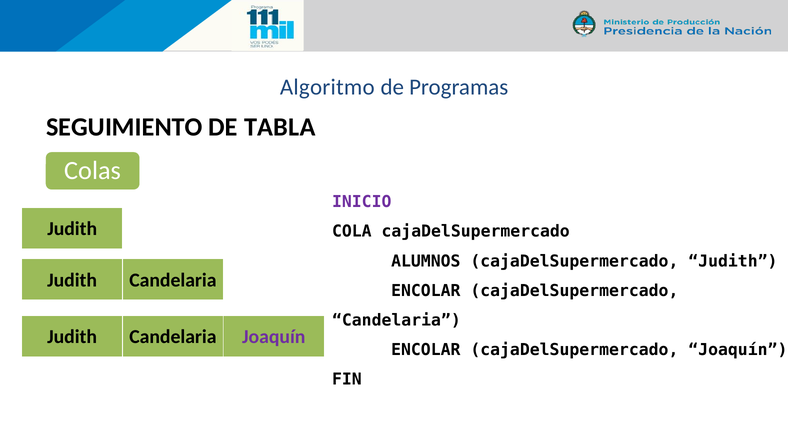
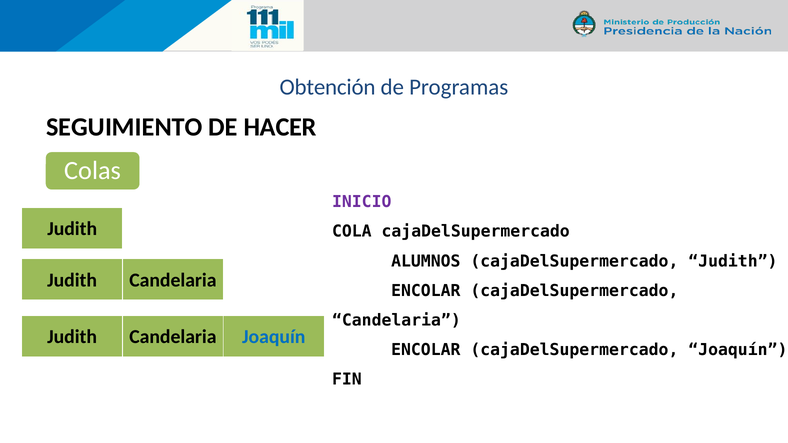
Algoritmo: Algoritmo -> Obtención (328, 87)
TABLA: TABLA -> HACER (280, 127)
Joaquín colour: purple -> blue (274, 337)
